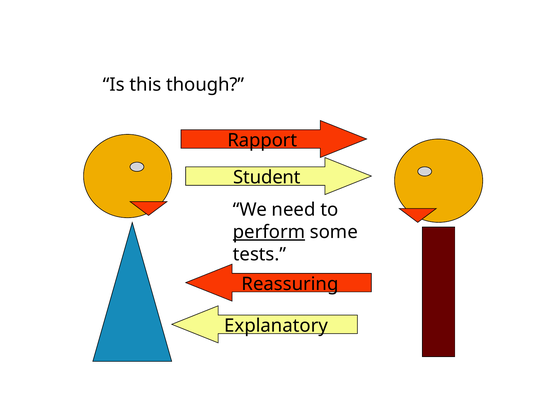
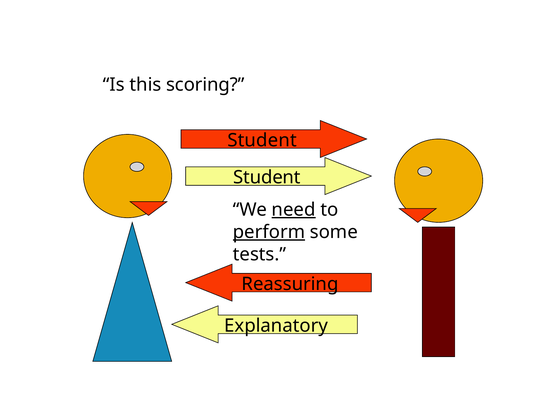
though: though -> scoring (205, 85)
Rapport: Rapport -> Student (262, 141)
need underline: none -> present (294, 210)
